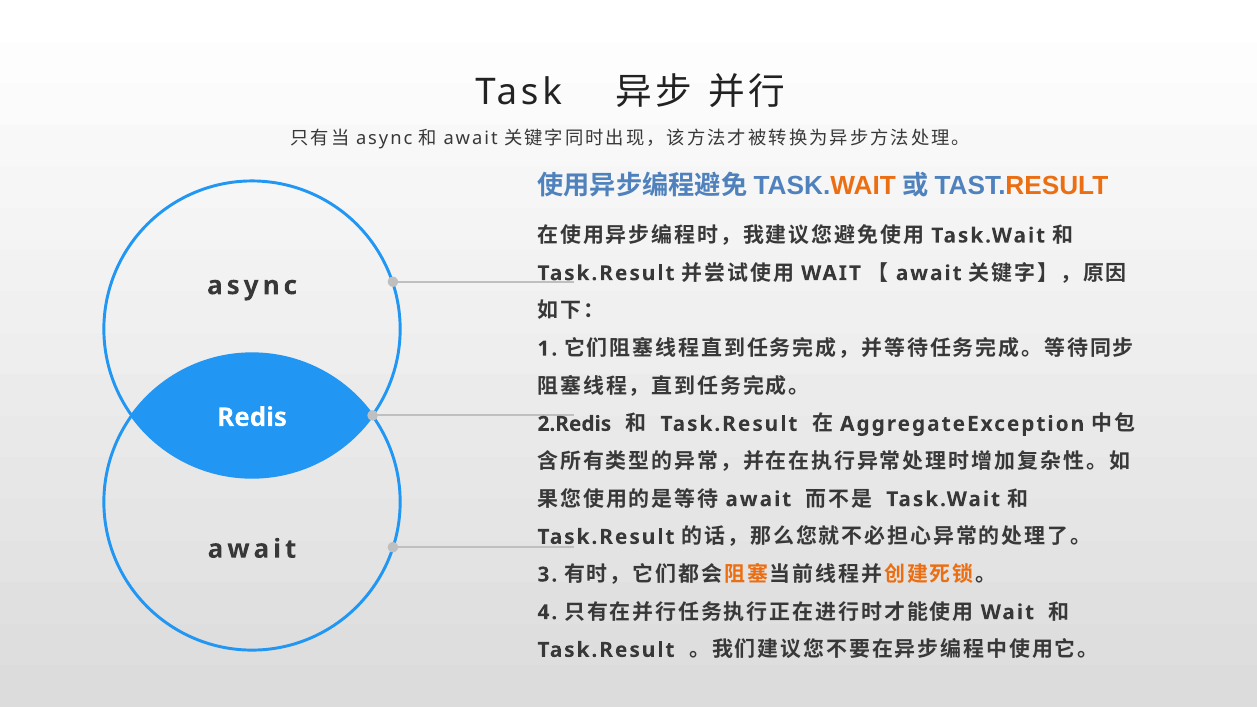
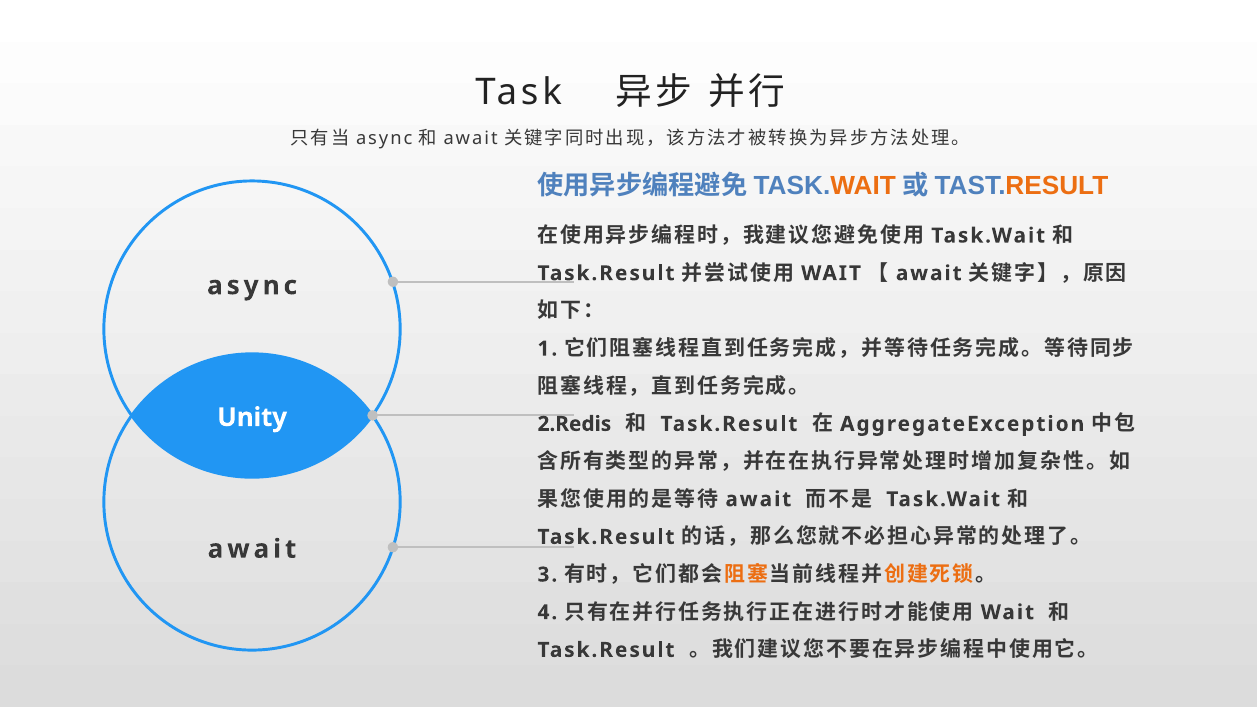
Redis: Redis -> Unity (252, 417)
